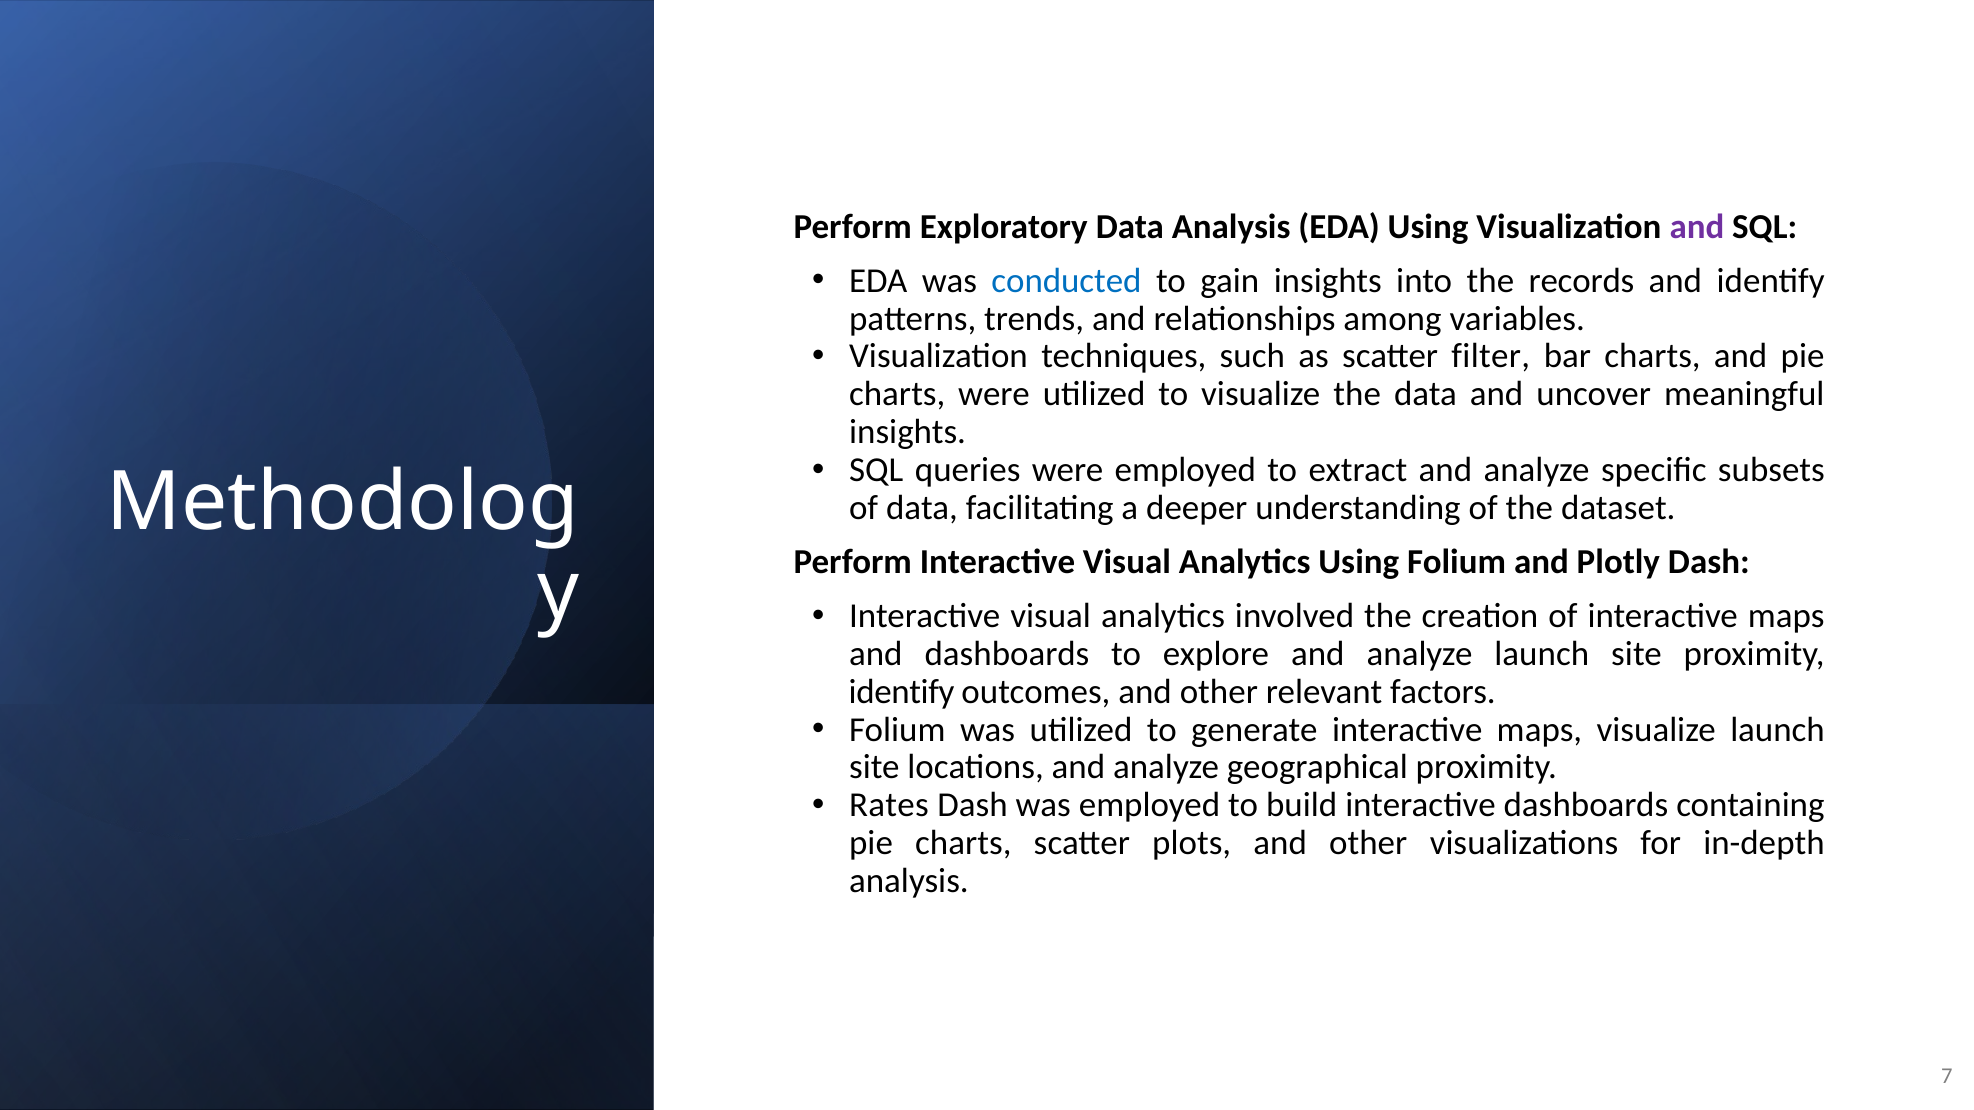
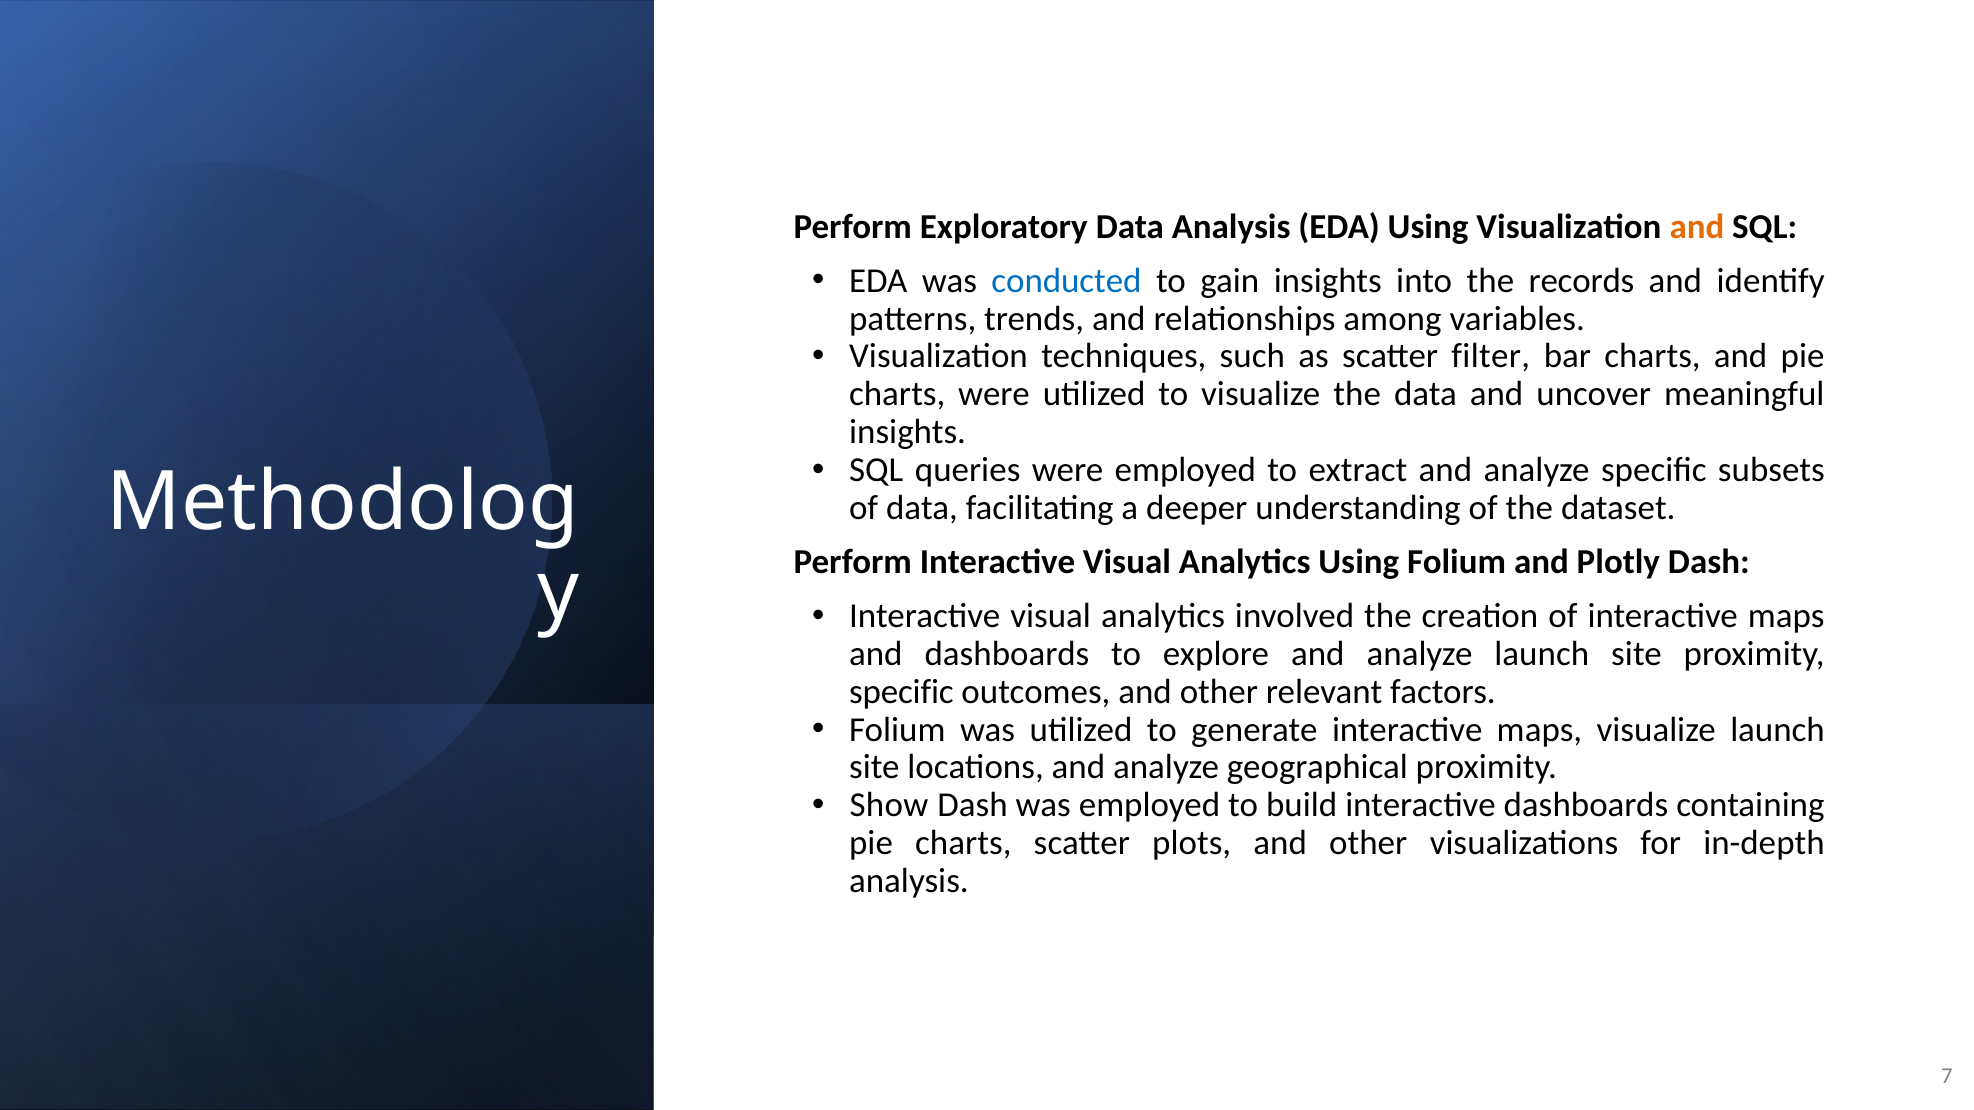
and colour: purple -> orange (1697, 227)
identify: identify -> specific (901, 692)
Rates: Rates -> Show (889, 805)
